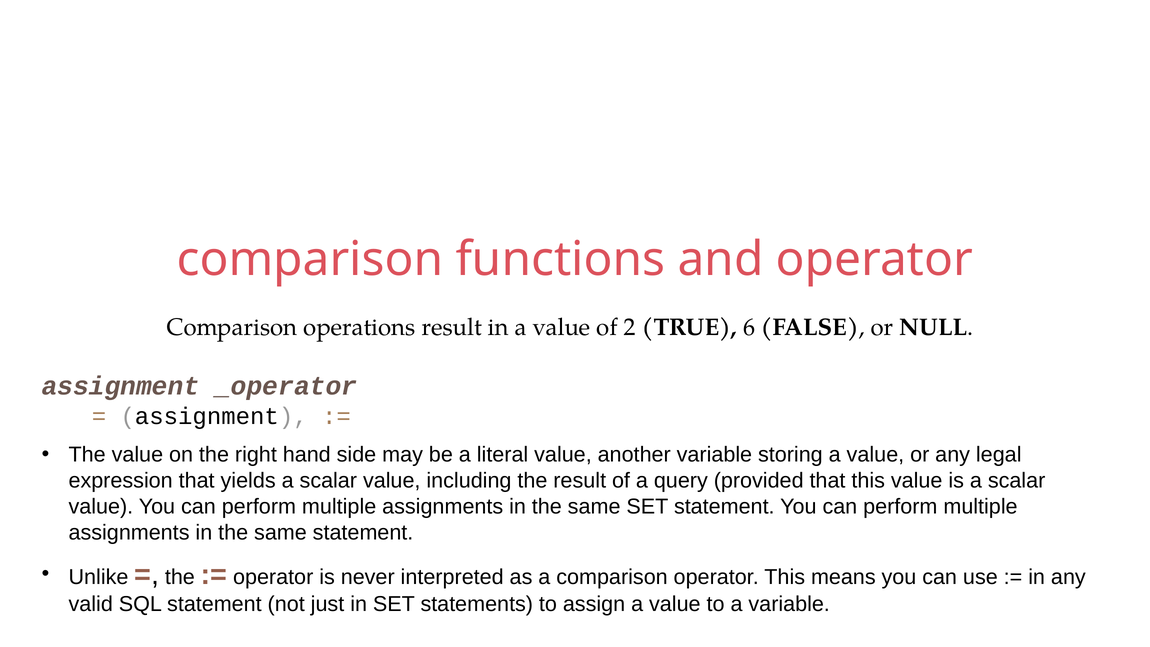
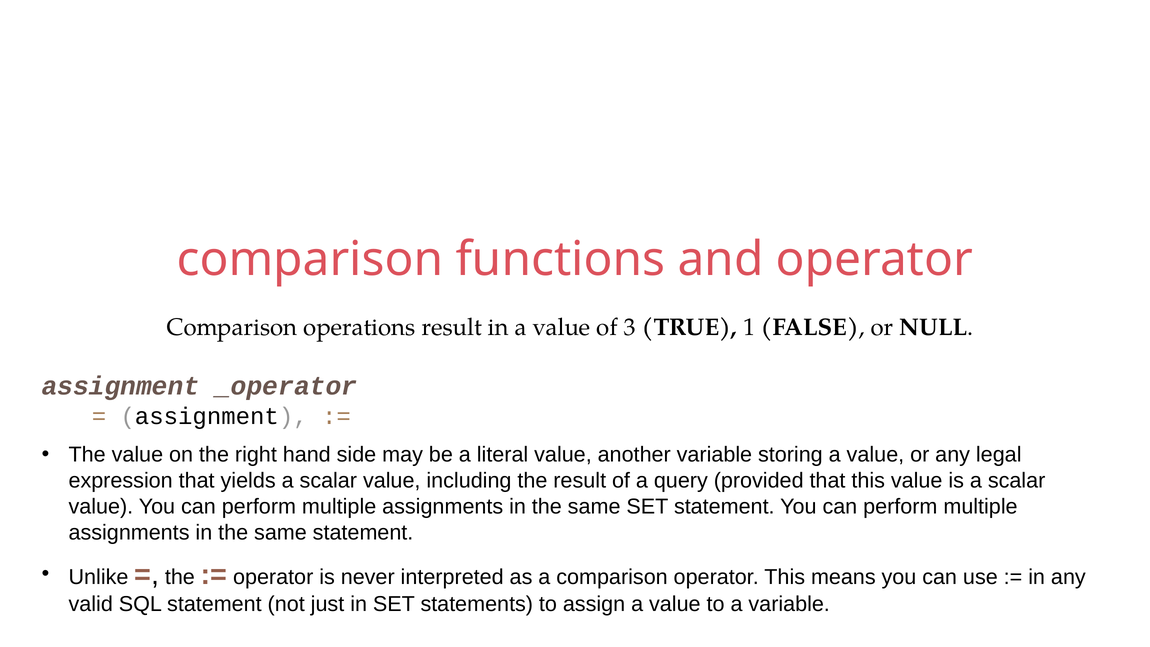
2: 2 -> 3 (630, 327)
6: 6 -> 1 (749, 327)
